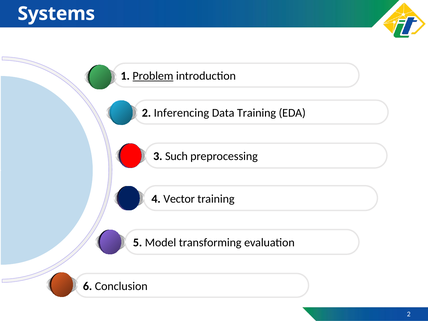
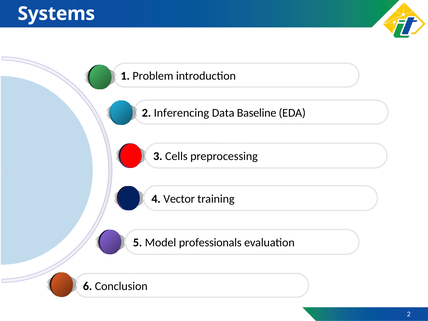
Problem underline: present -> none (153, 76)
Data Training: Training -> Baseline (257, 113)
Such: Such -> Cells (176, 156)
transforming: transforming -> professionals (210, 243)
